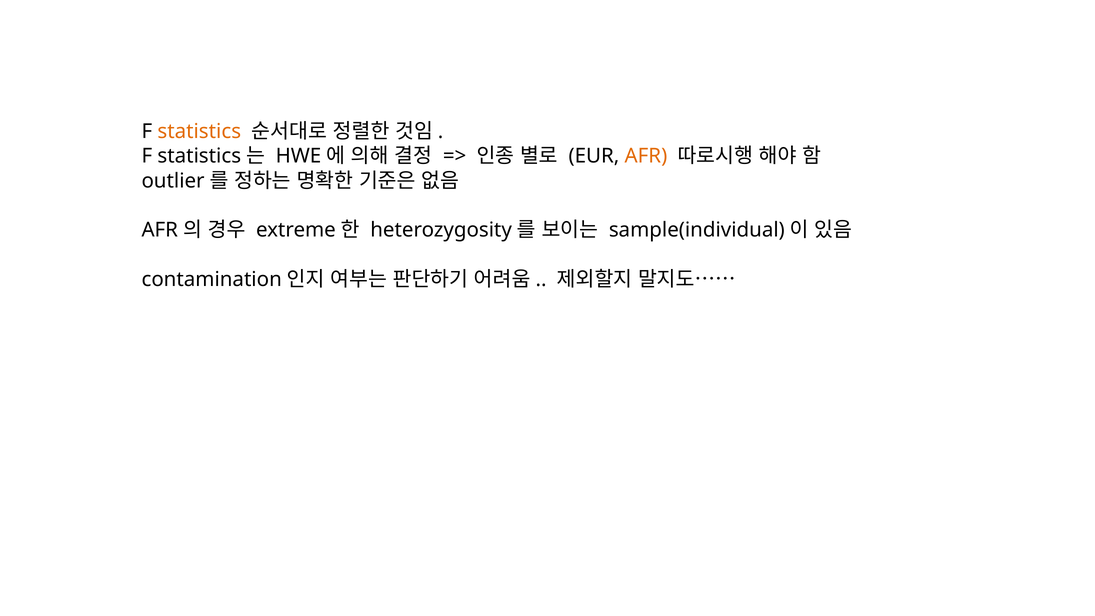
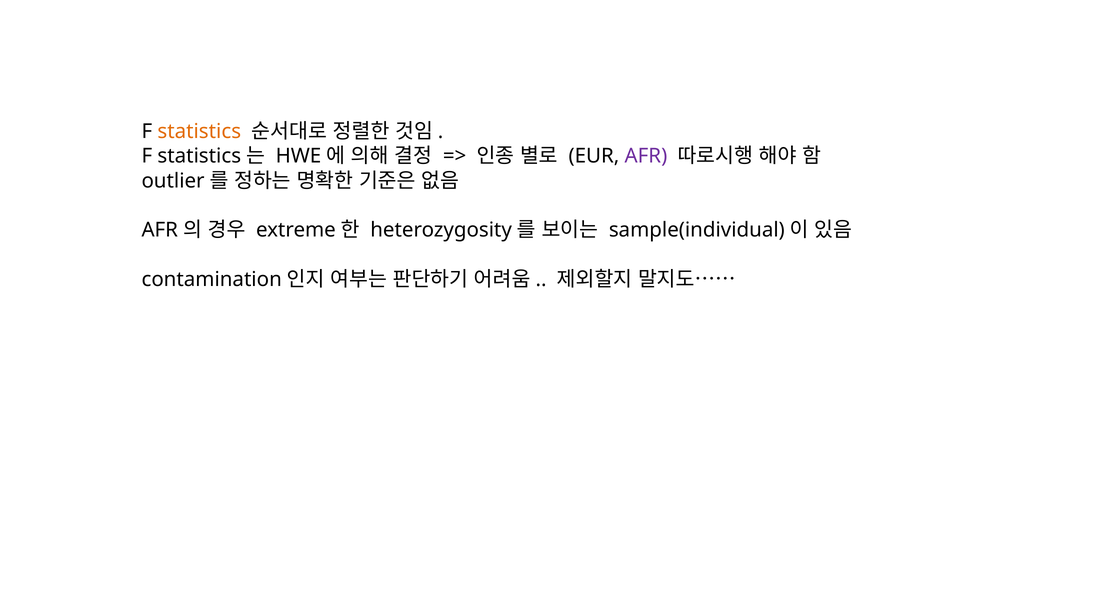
AFR colour: orange -> purple (646, 156)
